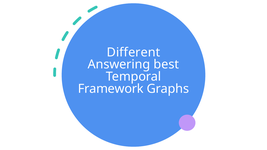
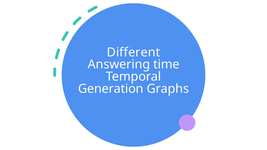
best: best -> time (166, 65)
Framework: Framework -> Generation (111, 89)
